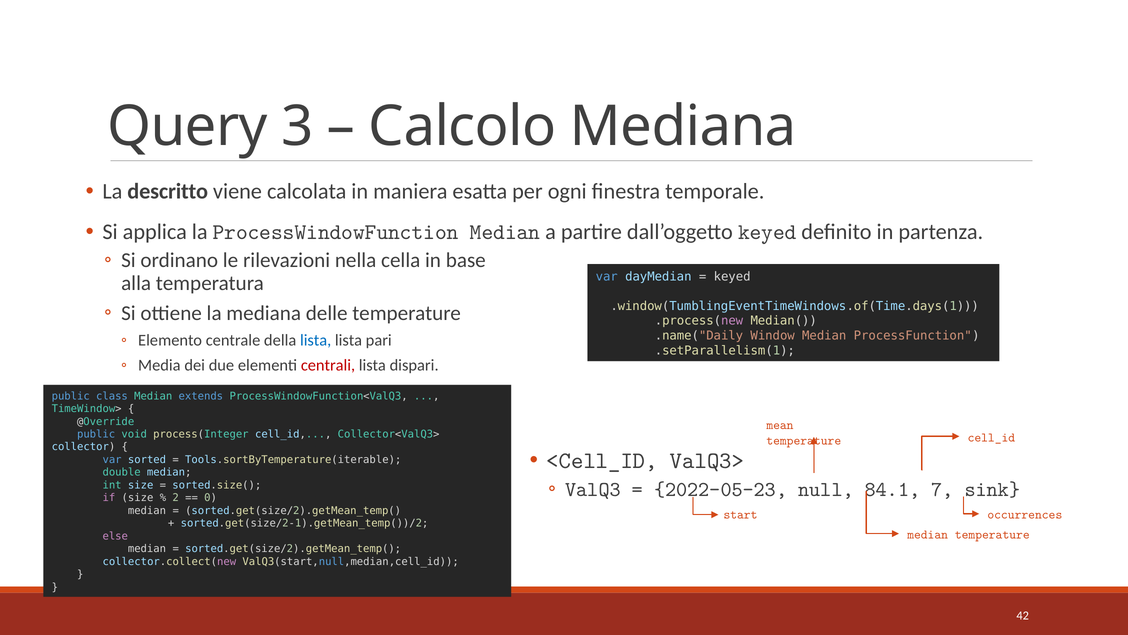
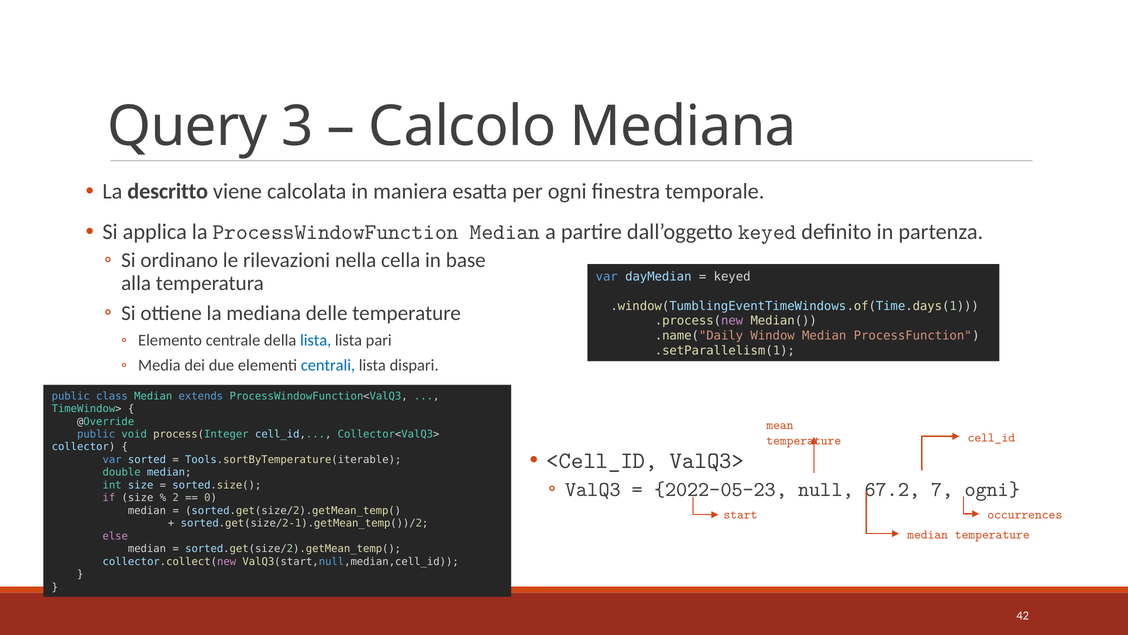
centrali colour: red -> blue (328, 365)
84.1: 84.1 -> 67.2 (893, 489)
7 sink: sink -> ogni (992, 489)
